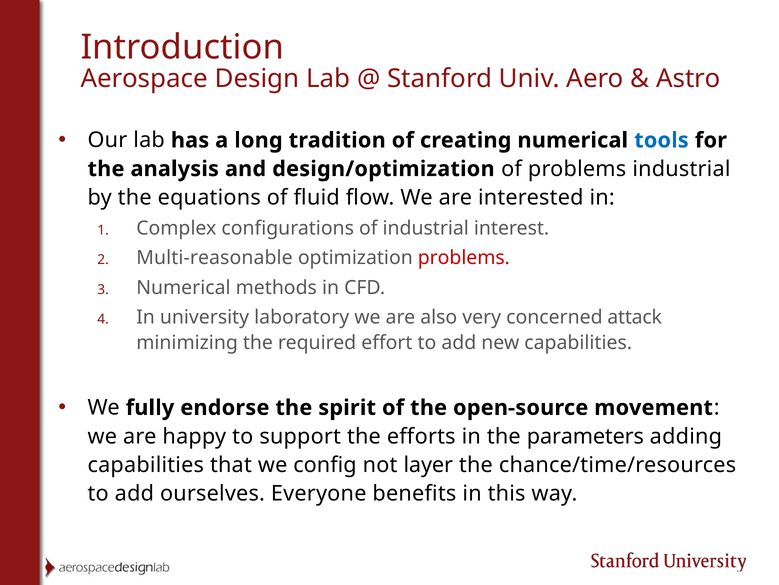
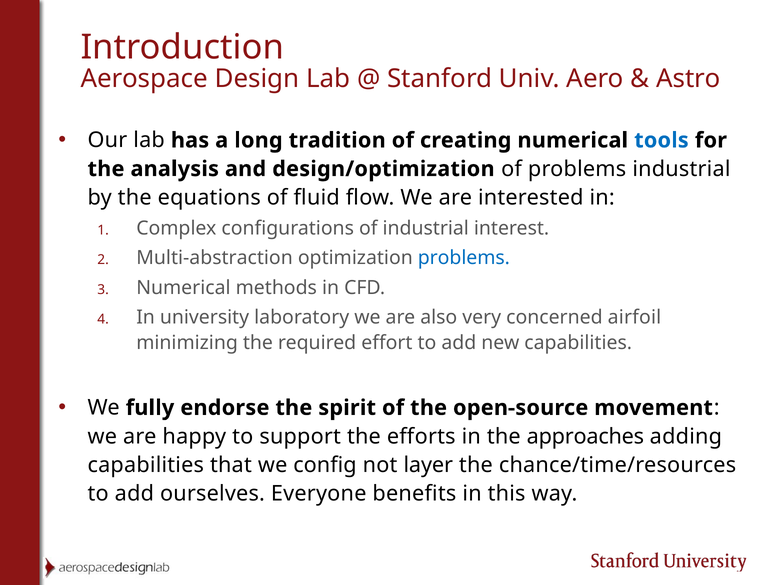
Multi-reasonable: Multi-reasonable -> Multi-abstraction (215, 258)
problems colour: red -> blue (464, 258)
attack: attack -> airfoil (634, 317)
parameters: parameters -> approaches (585, 436)
